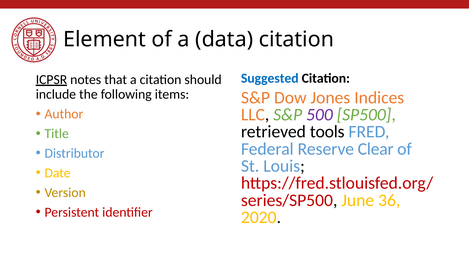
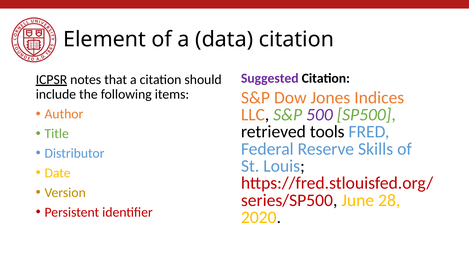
Suggested colour: blue -> purple (270, 78)
Clear: Clear -> Skills (376, 149)
36: 36 -> 28 (389, 200)
